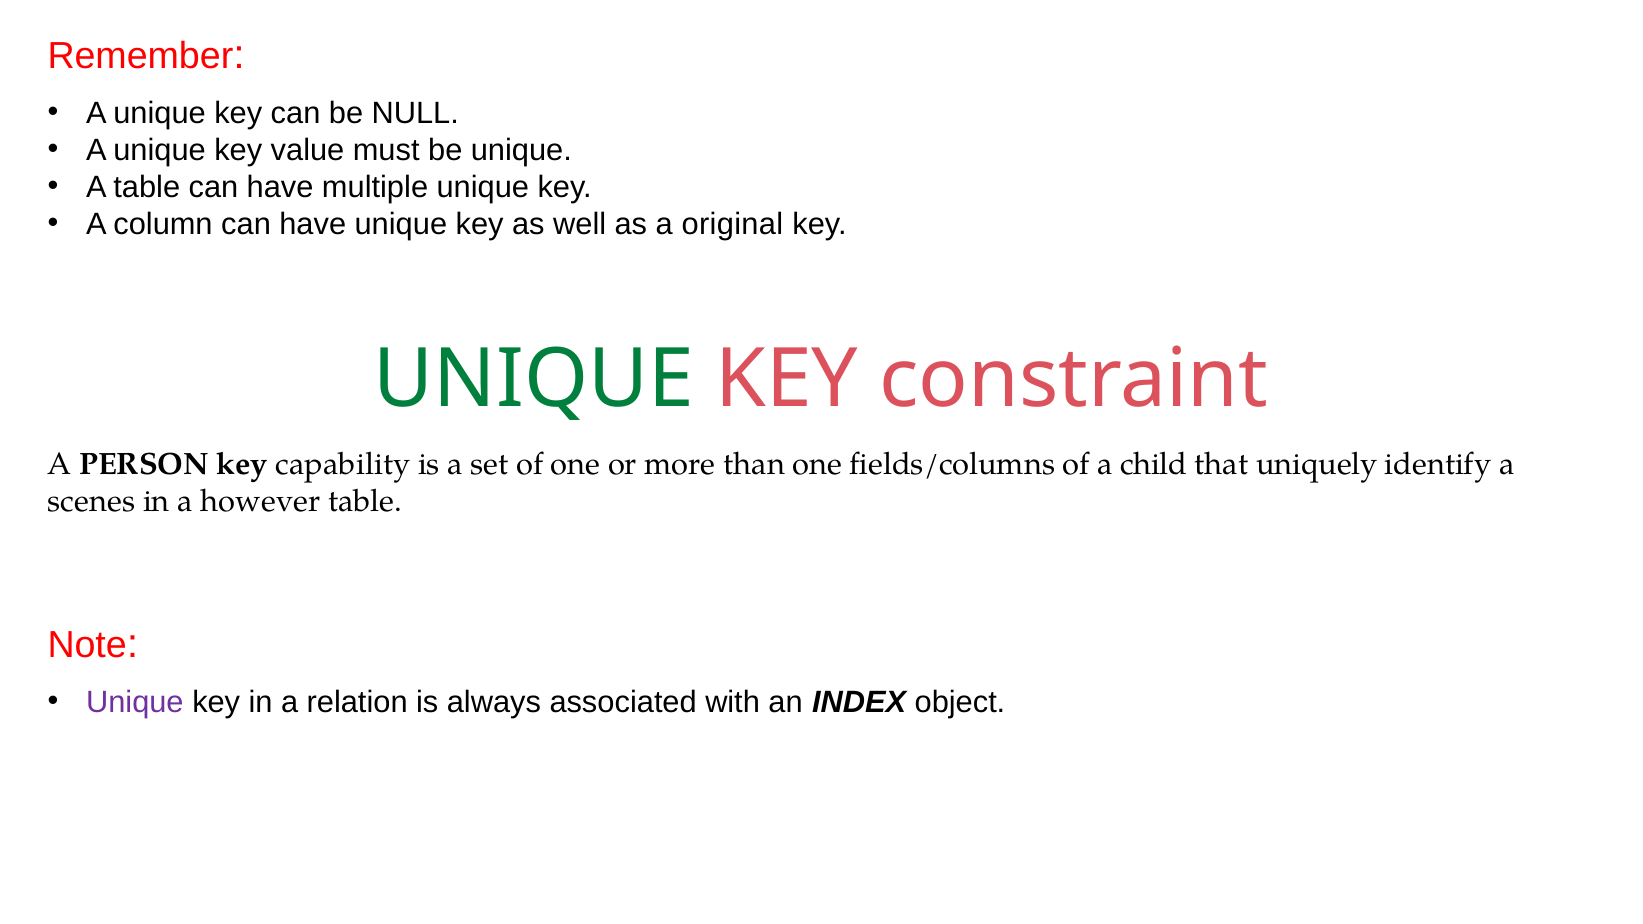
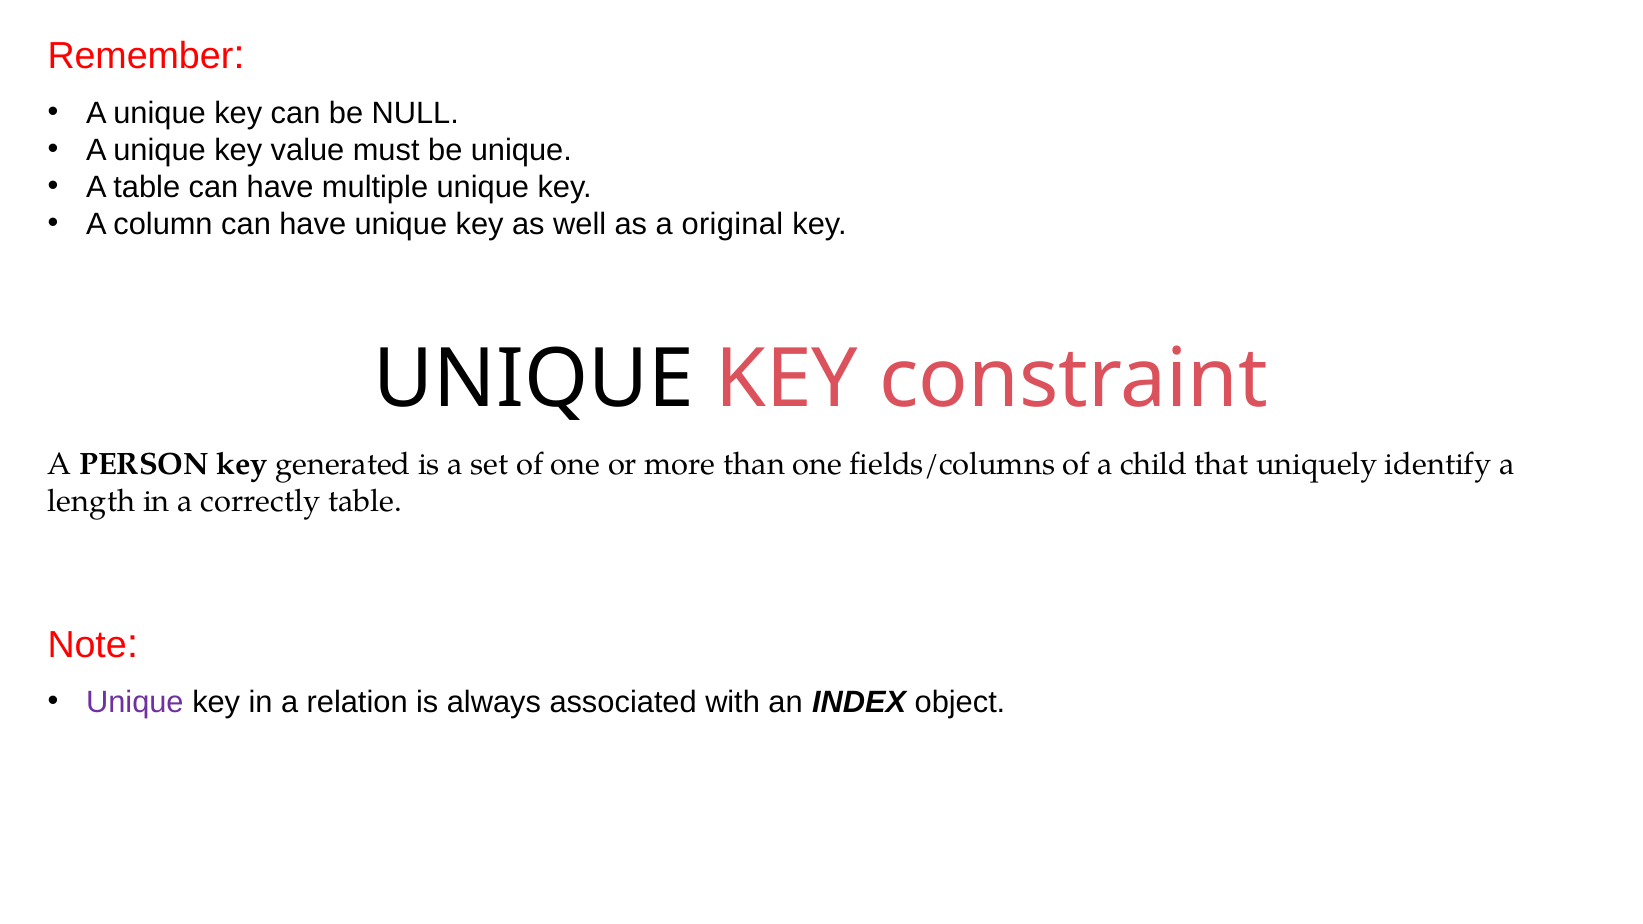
UNIQUE colour: green -> black (534, 379)
capability: capability -> generated (343, 464)
scenes: scenes -> length (91, 501)
however: however -> correctly (261, 501)
